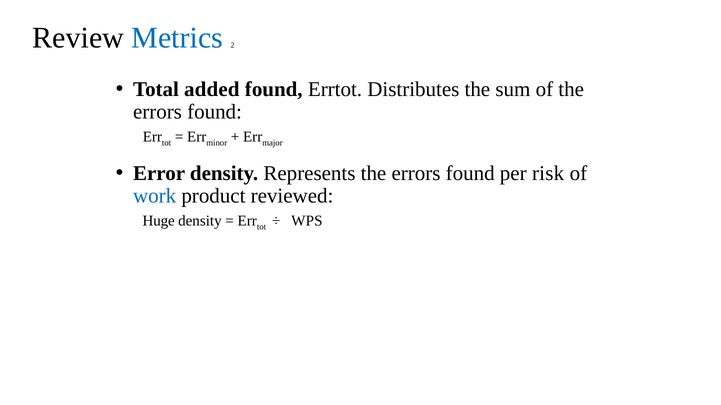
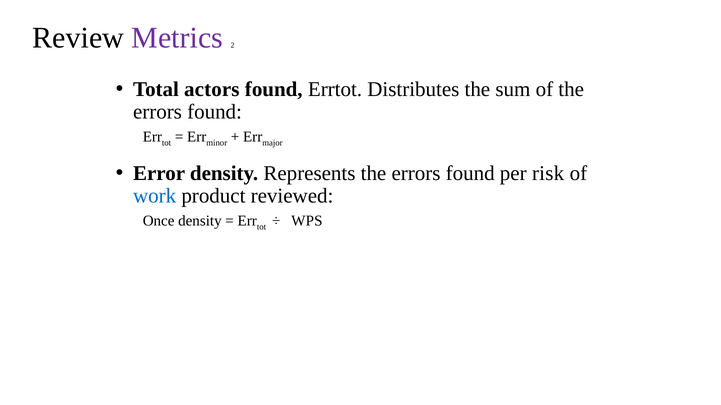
Metrics colour: blue -> purple (177, 38)
added: added -> actors (212, 89)
Huge: Huge -> Once (159, 221)
